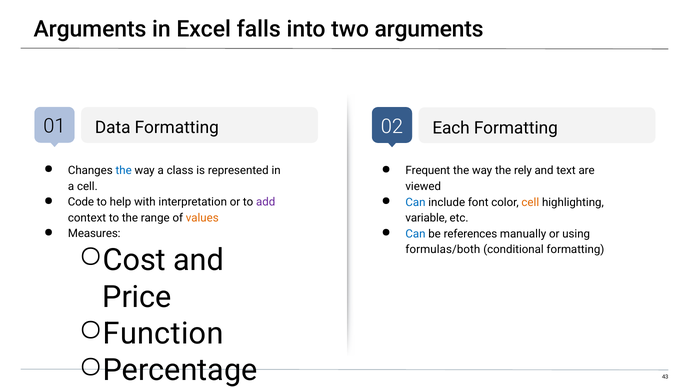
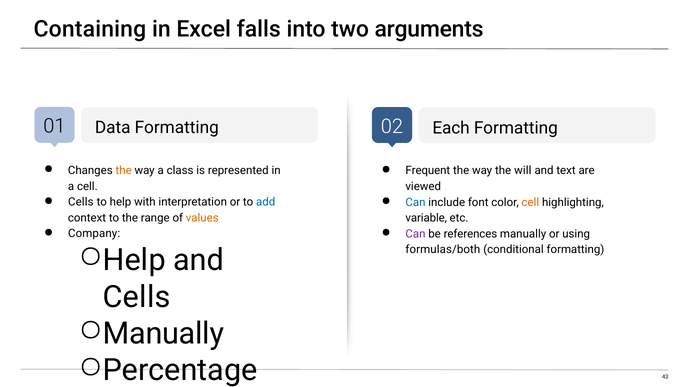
Arguments: Arguments -> Containing (90, 29)
the colour: blue -> orange (124, 171)
rely: rely -> will (523, 171)
Code: Code -> Cells (81, 202)
add colour: purple -> blue (266, 202)
Measures: Measures -> Company (94, 234)
Can colour: blue -> purple (415, 234)
Cost: Cost -> Help (134, 261)
Price: Price -> Cells (137, 297)
Function: Function -> Manually (163, 334)
